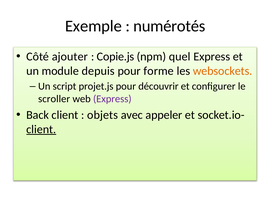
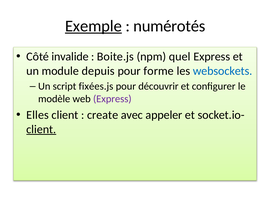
Exemple underline: none -> present (93, 26)
ajouter: ajouter -> invalide (70, 57)
Copie.js: Copie.js -> Boite.js (115, 57)
websockets colour: orange -> blue (223, 71)
projet.js: projet.js -> fixées.js (96, 87)
scroller: scroller -> modèle (54, 99)
Back: Back -> Elles (38, 115)
objets: objets -> create (103, 115)
